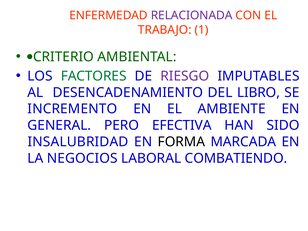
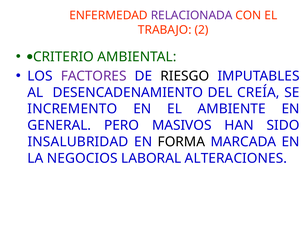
1: 1 -> 2 (202, 30)
FACTORES colour: green -> purple (94, 76)
RIESGO colour: purple -> black (185, 76)
LIBRO: LIBRO -> CREÍA (258, 93)
EFECTIVA: EFECTIVA -> MASIVOS (182, 125)
COMBATIENDO: COMBATIENDO -> ALTERACIONES (236, 158)
